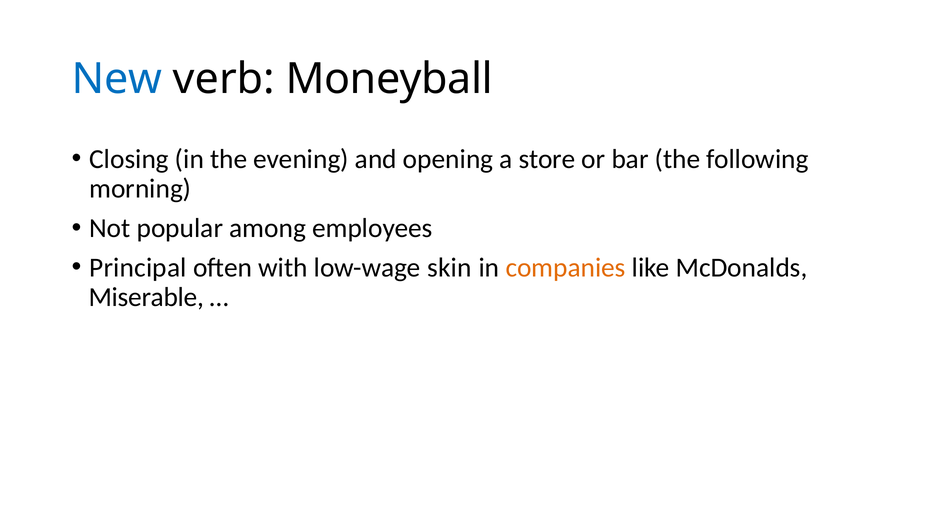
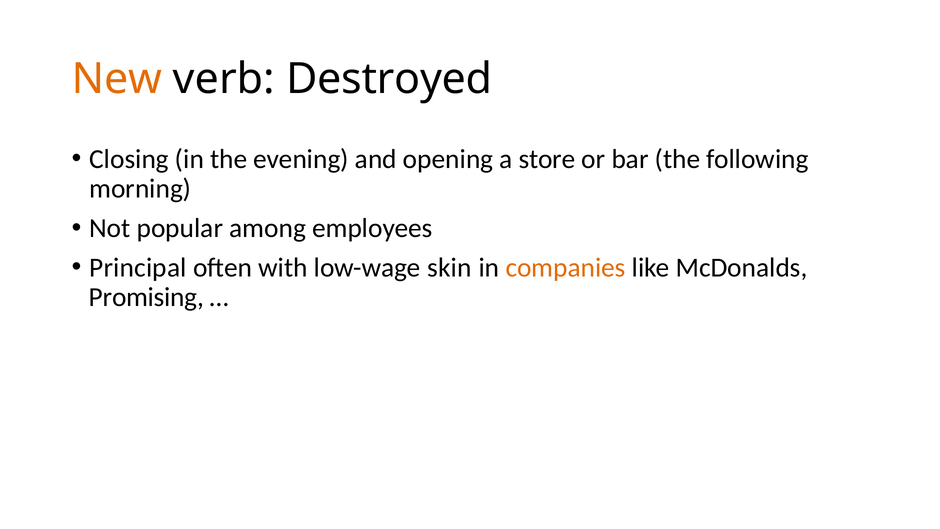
New colour: blue -> orange (117, 79)
Moneyball: Moneyball -> Destroyed (389, 79)
Miserable: Miserable -> Promising (146, 297)
